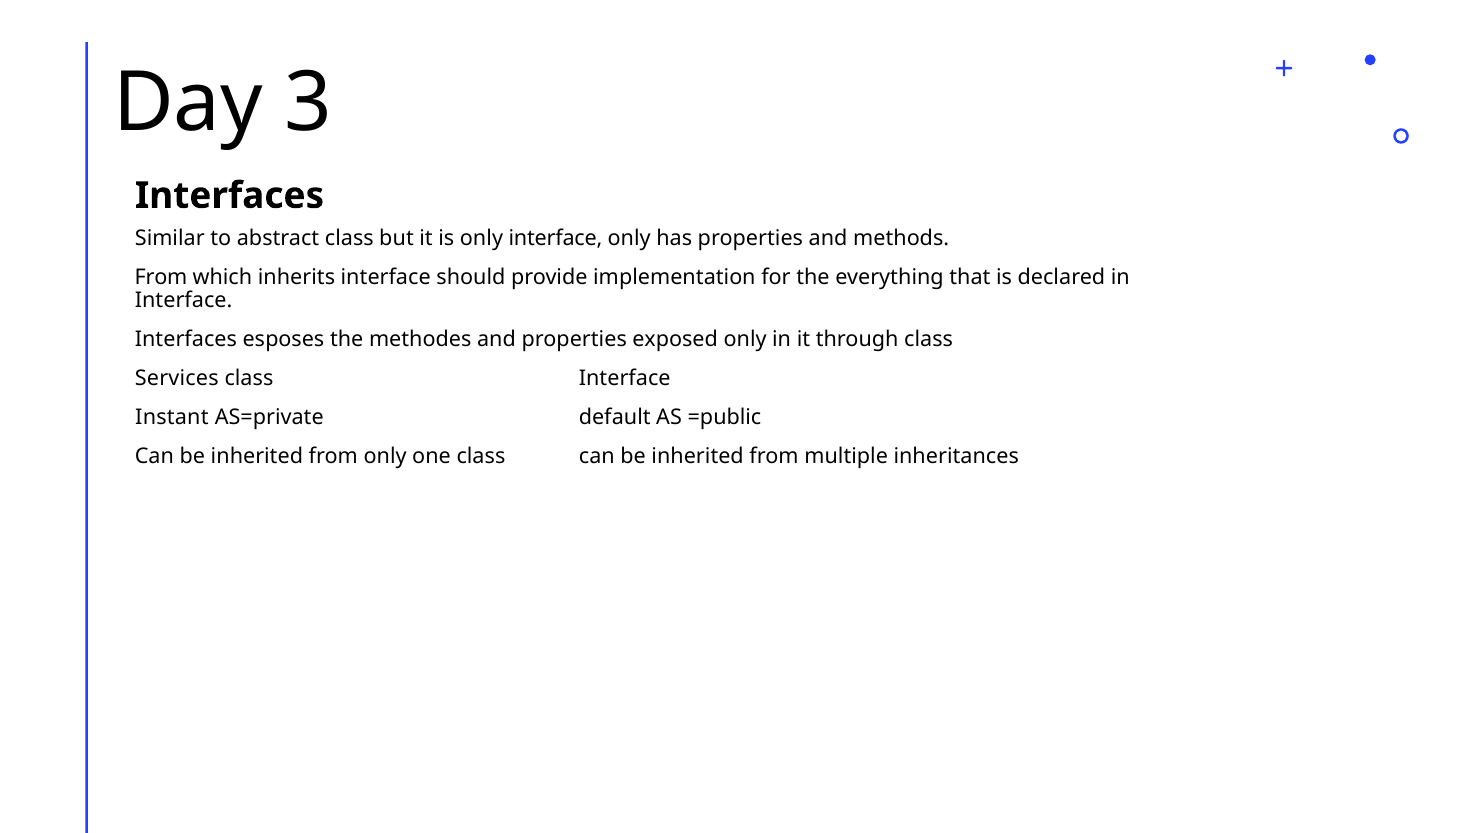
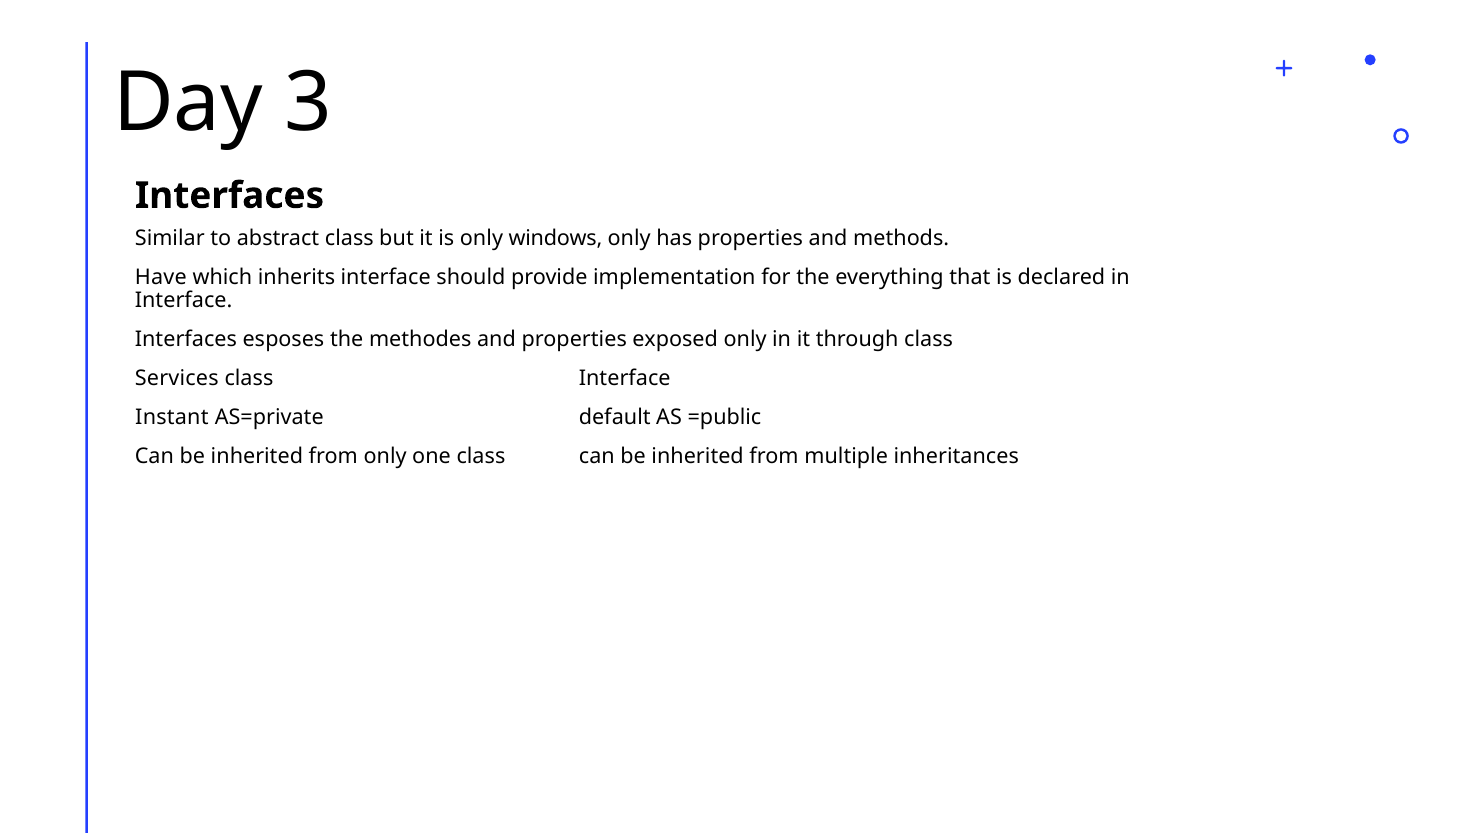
only interface: interface -> windows (555, 238)
From: From -> Have (161, 277)
